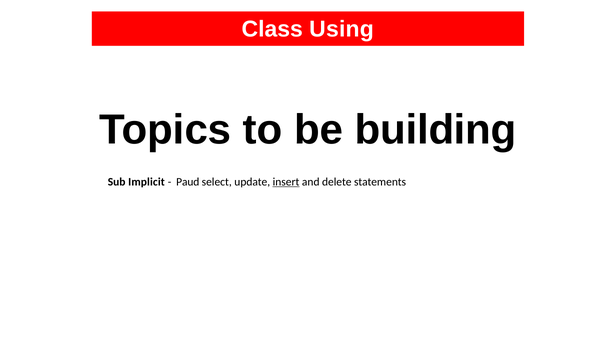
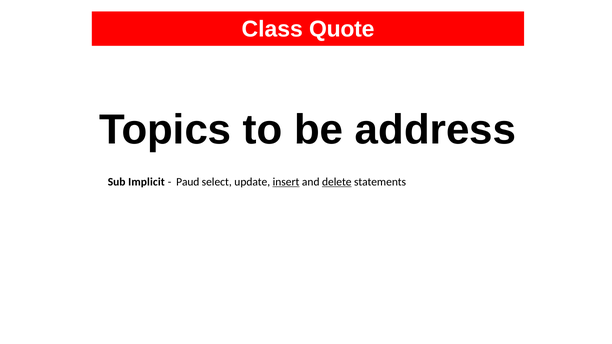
Using: Using -> Quote (342, 29)
building: building -> address (436, 130)
delete underline: none -> present (337, 182)
